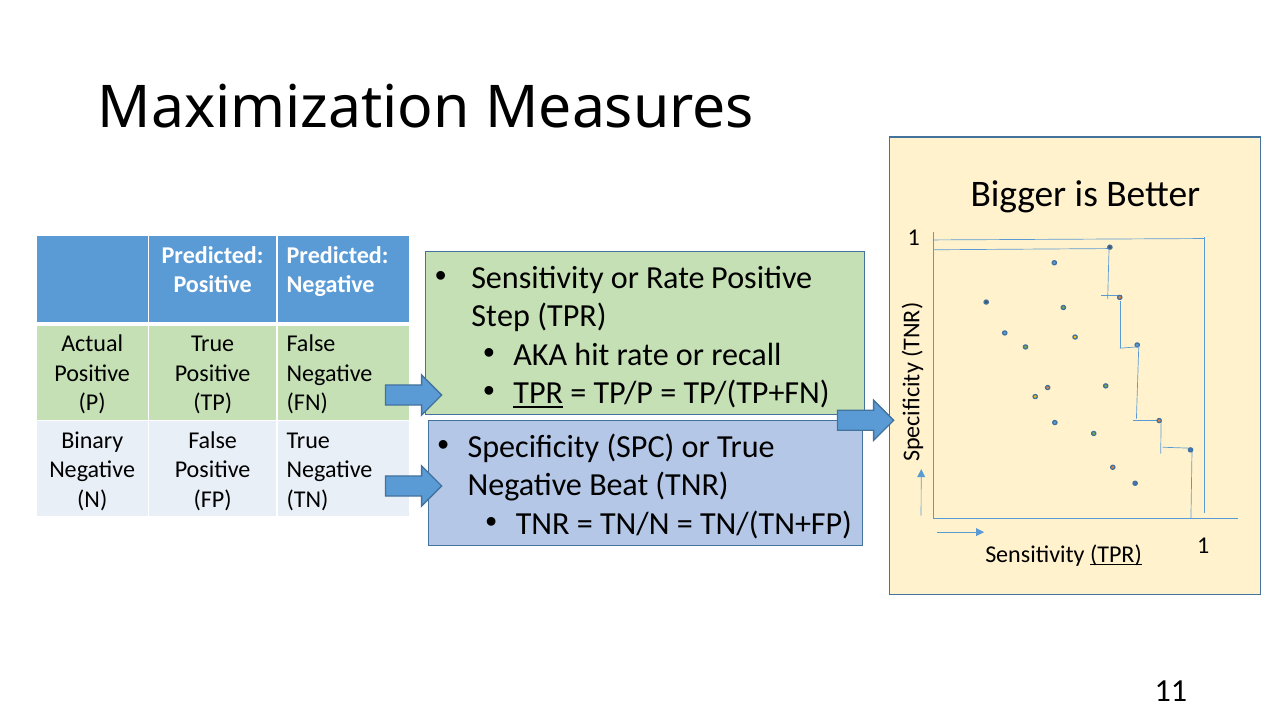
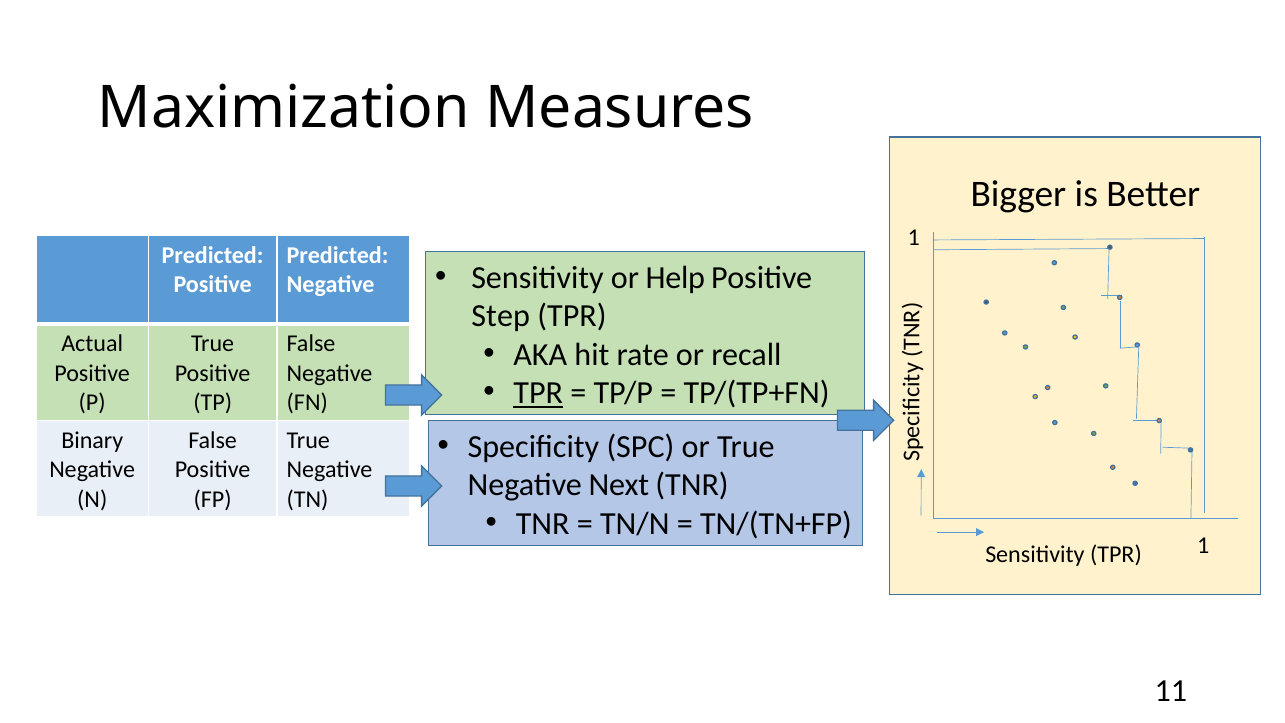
or Rate: Rate -> Help (675, 277)
Beat: Beat -> Next (619, 485)
TPR underline: present -> none (1116, 554)
